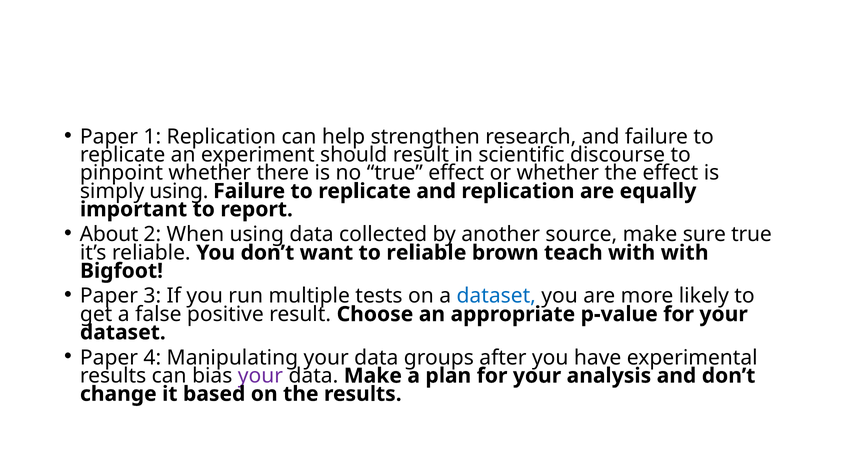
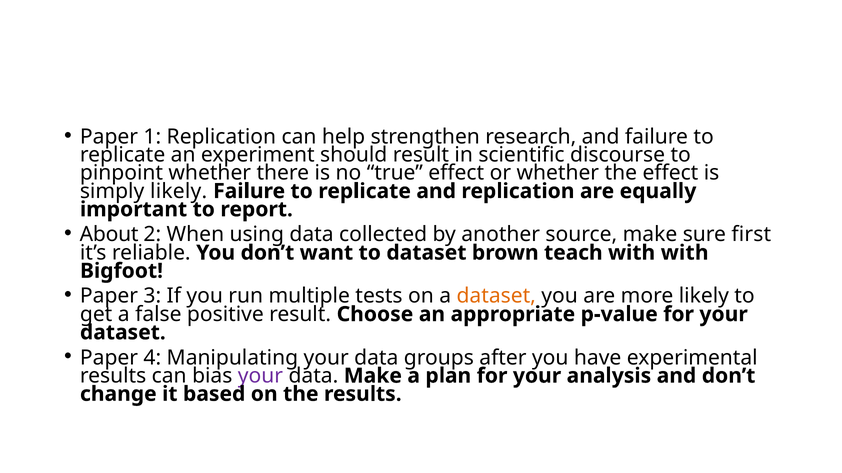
simply using: using -> likely (179, 191)
sure true: true -> first (751, 235)
to reliable: reliable -> dataset (426, 253)
dataset colour: blue -> orange (496, 296)
